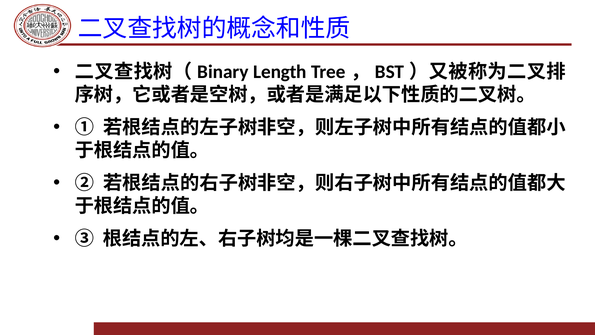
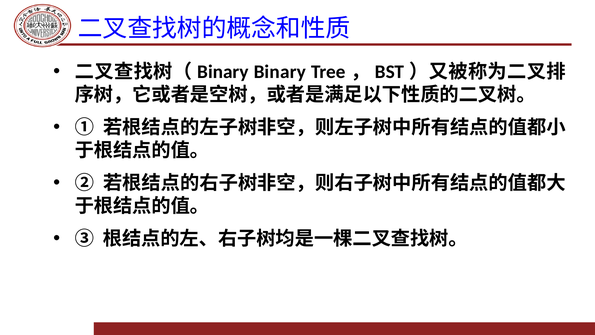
Length: Length -> Binary (280, 72)
